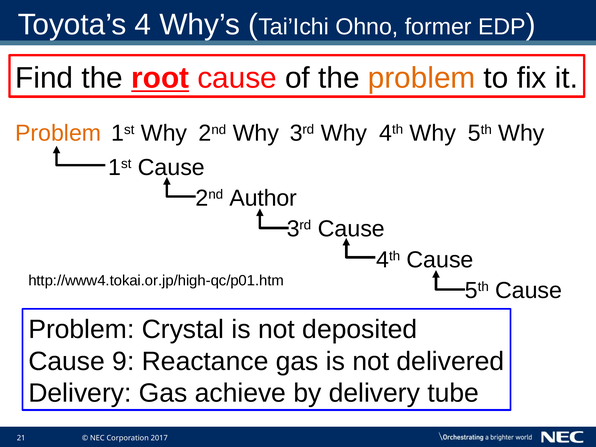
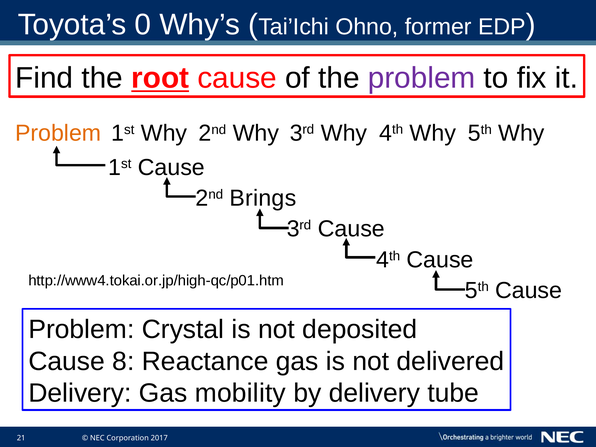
4: 4 -> 0 (143, 25)
problem colour: orange -> purple (422, 78)
Author: Author -> Brings (263, 198)
9: 9 -> 8 (123, 361)
achieve: achieve -> mobility (240, 393)
